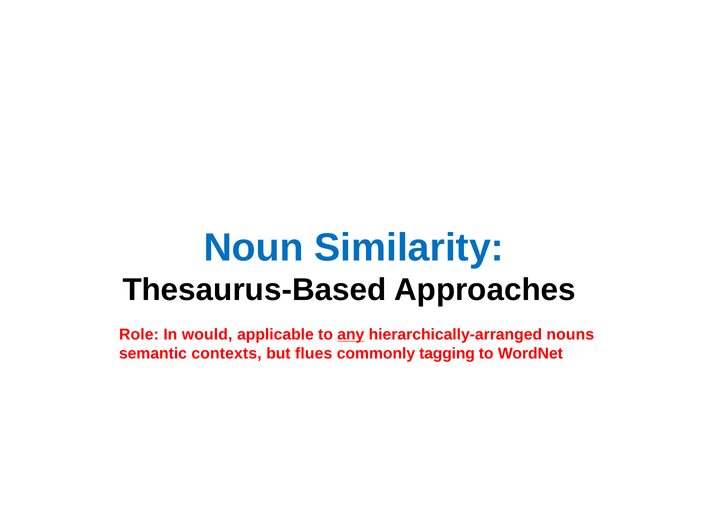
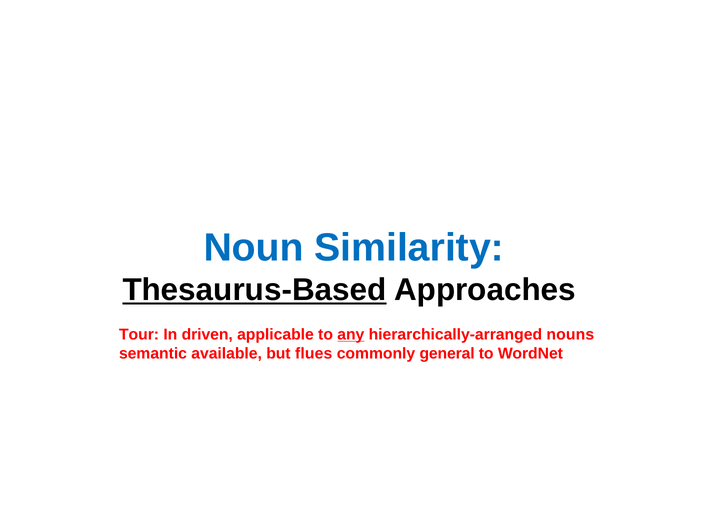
Thesaurus-Based underline: none -> present (255, 290)
Role: Role -> Tour (139, 335)
would: would -> driven (207, 335)
contexts: contexts -> available (227, 353)
tagging: tagging -> general (447, 353)
